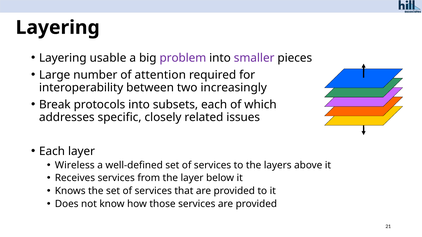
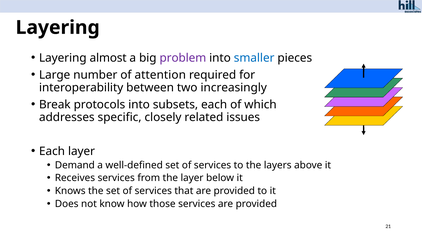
usable: usable -> almost (108, 58)
smaller colour: purple -> blue (254, 58)
Wireless: Wireless -> Demand (75, 165)
